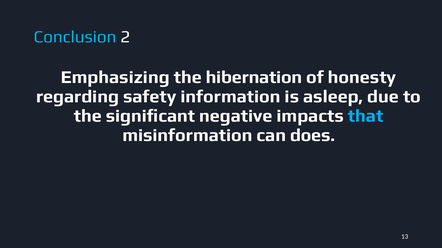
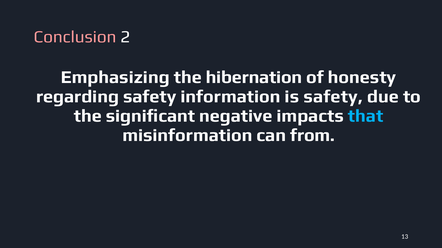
Conclusion colour: light blue -> pink (75, 37)
is asleep: asleep -> safety (333, 97)
does: does -> from (313, 136)
